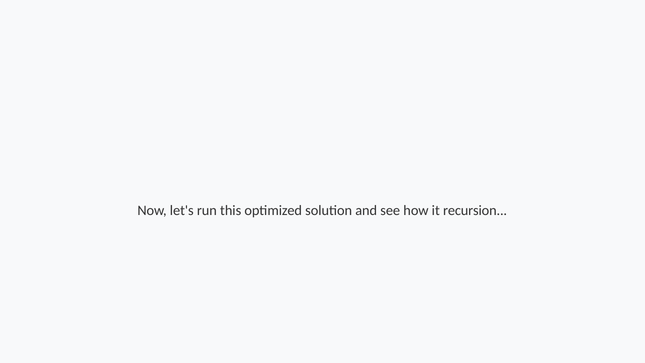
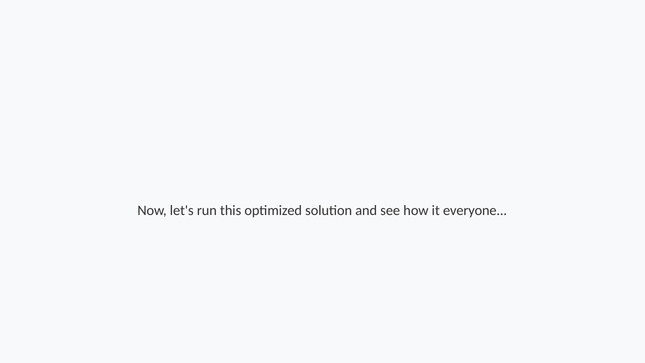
recursion: recursion -> everyone (475, 211)
